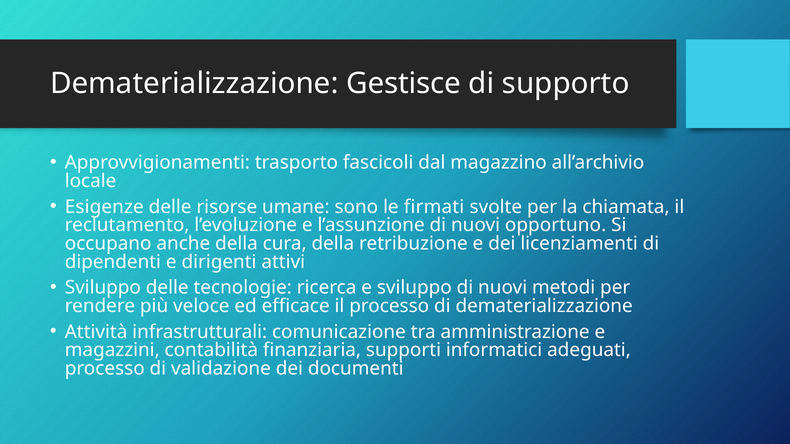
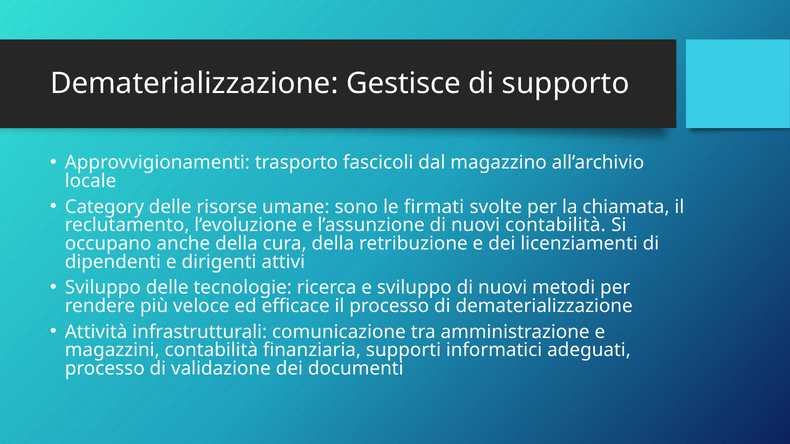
Esigenze: Esigenze -> Category (104, 207)
nuovi opportuno: opportuno -> contabilità (555, 225)
